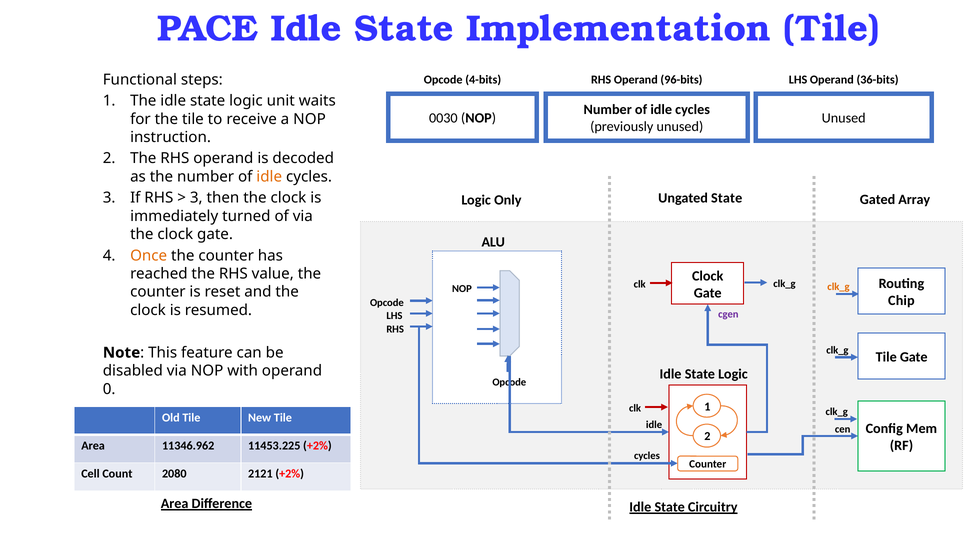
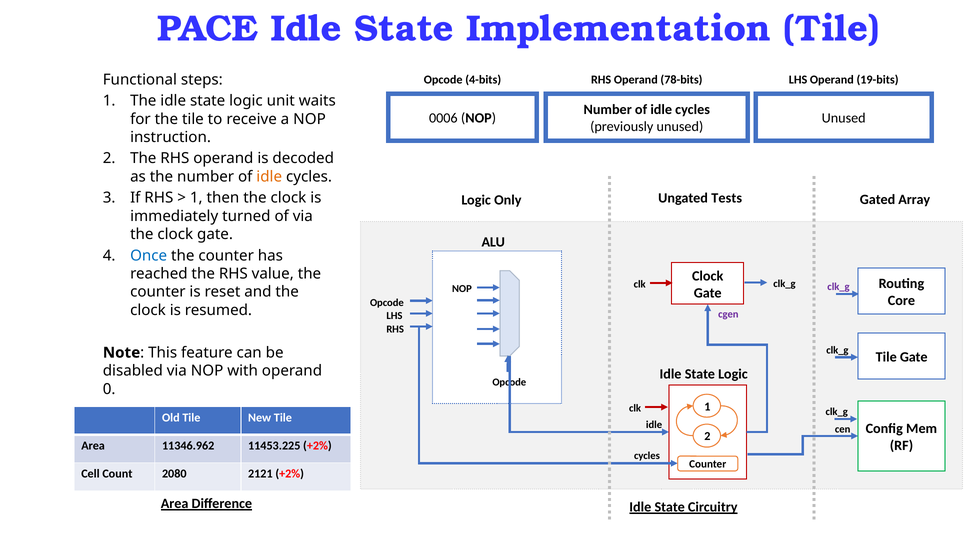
96-bits: 96-bits -> 78-bits (682, 80)
36-bits: 36-bits -> 19-bits (878, 80)
0030: 0030 -> 0006 (443, 118)
3: 3 -> 1 (196, 198)
Ungated State: State -> Tests (727, 198)
Once colour: orange -> blue (149, 256)
clk_g colour: orange -> purple (838, 287)
Chip: Chip -> Core (901, 301)
